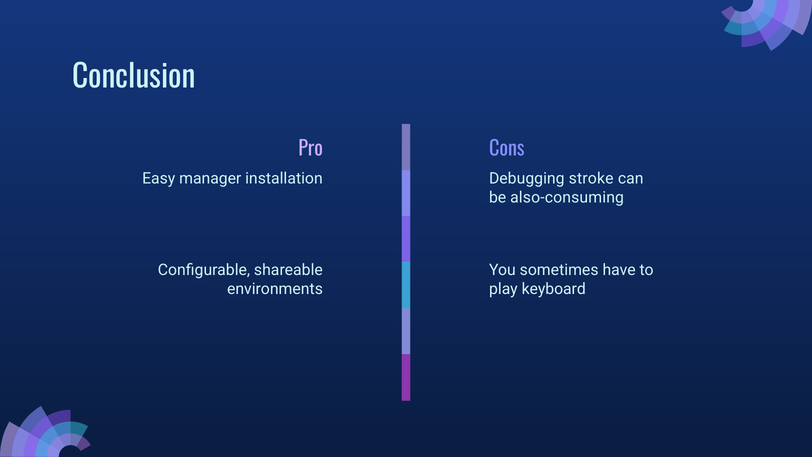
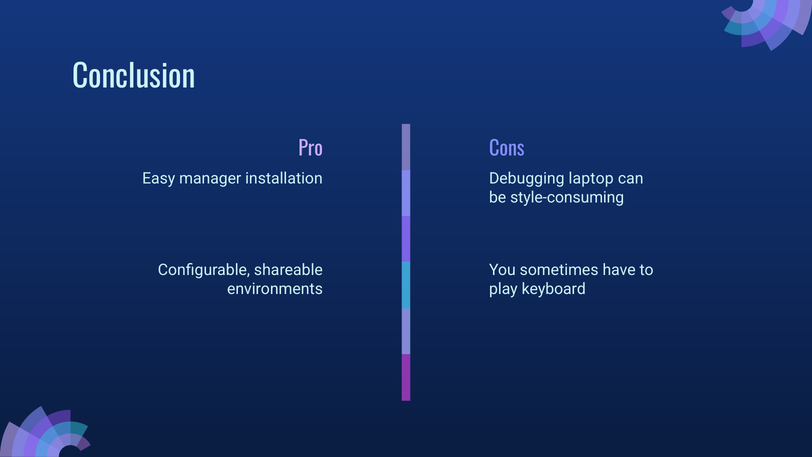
stroke: stroke -> laptop (591, 179)
also-consuming: also-consuming -> style-consuming (567, 197)
